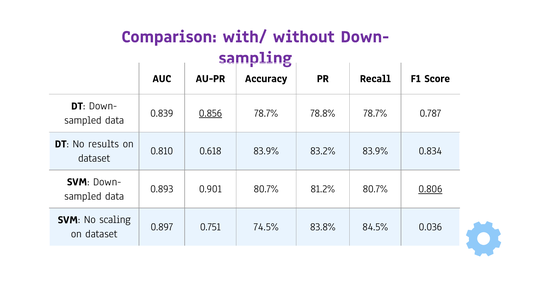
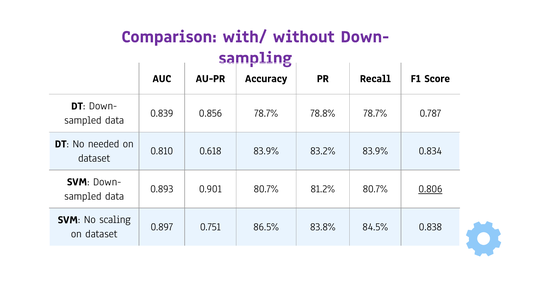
0.856 underline: present -> none (210, 113)
results: results -> needed (104, 144)
74.5%: 74.5% -> 86.5% (266, 227)
0.036: 0.036 -> 0.838 (430, 227)
